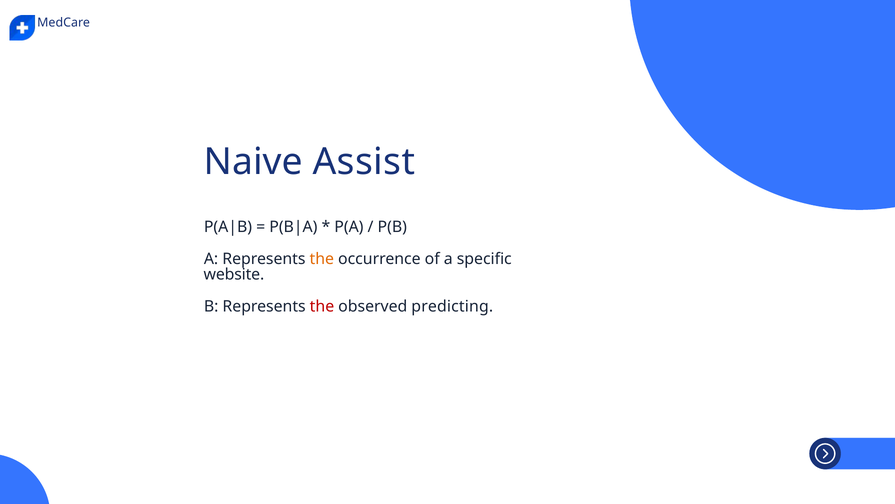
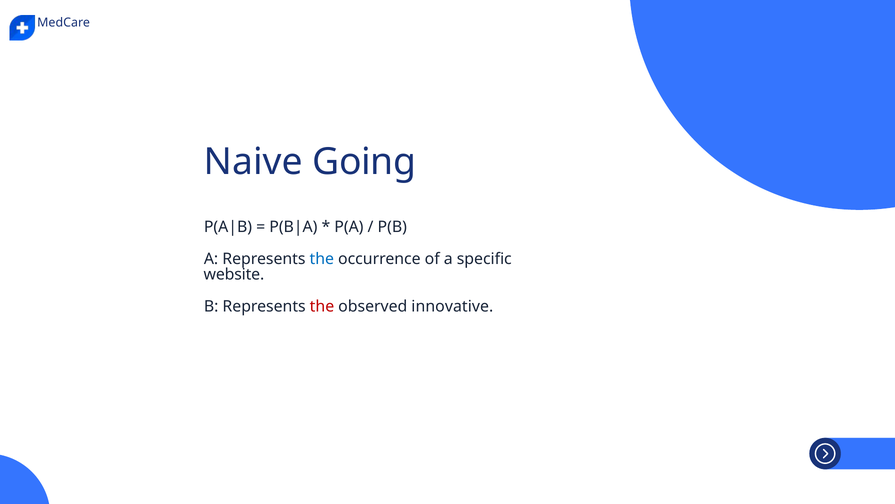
Assist: Assist -> Going (364, 162)
the colour: orange -> blue (322, 259)
predicting: predicting -> innovative (452, 306)
